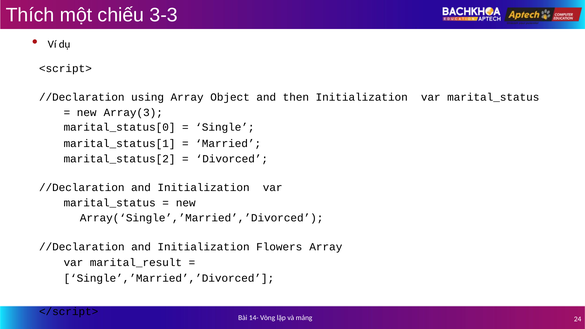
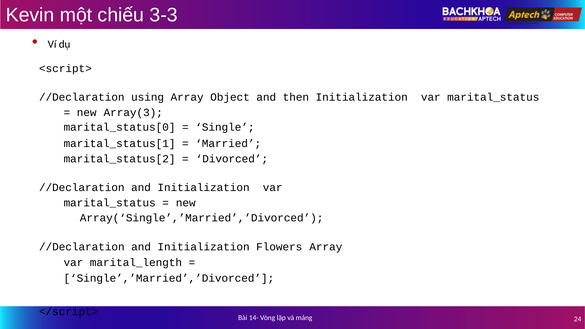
Thích: Thích -> Kevin (30, 15)
marital_result: marital_result -> marital_length (136, 263)
